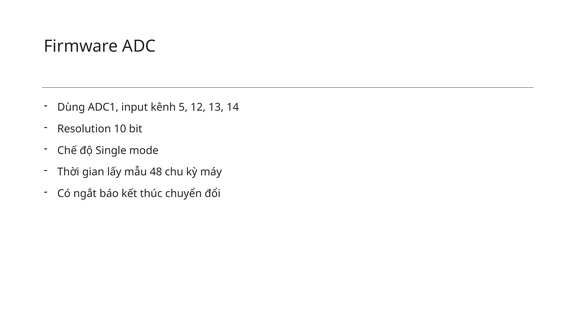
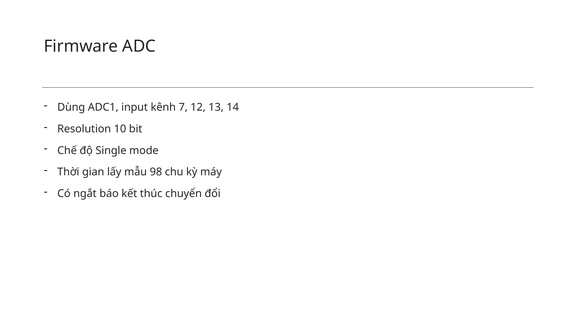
5: 5 -> 7 (183, 107)
48: 48 -> 98 (156, 172)
